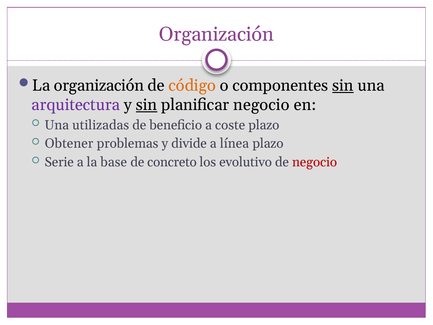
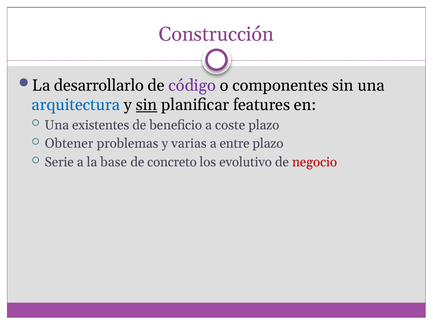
Organización: Organización -> Construcción (216, 34)
La organización: organización -> desarrollarlo (99, 85)
código colour: orange -> purple (192, 85)
sin underline: present -> none (343, 85)
arquitectura colour: purple -> blue (76, 105)
planificar negocio: negocio -> features (262, 105)
utilizadas: utilizadas -> existentes (101, 125)
divide: divide -> varias (189, 143)
línea: línea -> entre (235, 143)
